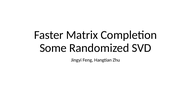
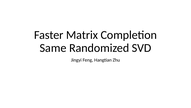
Some: Some -> Same (53, 48)
